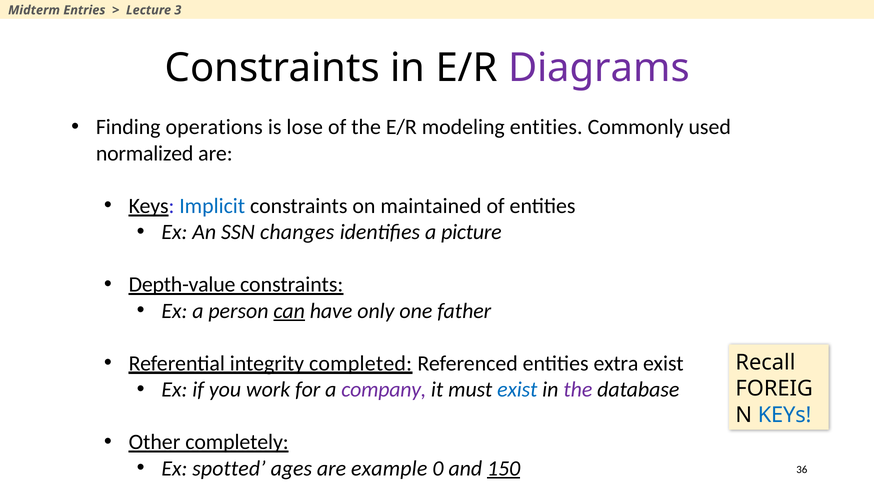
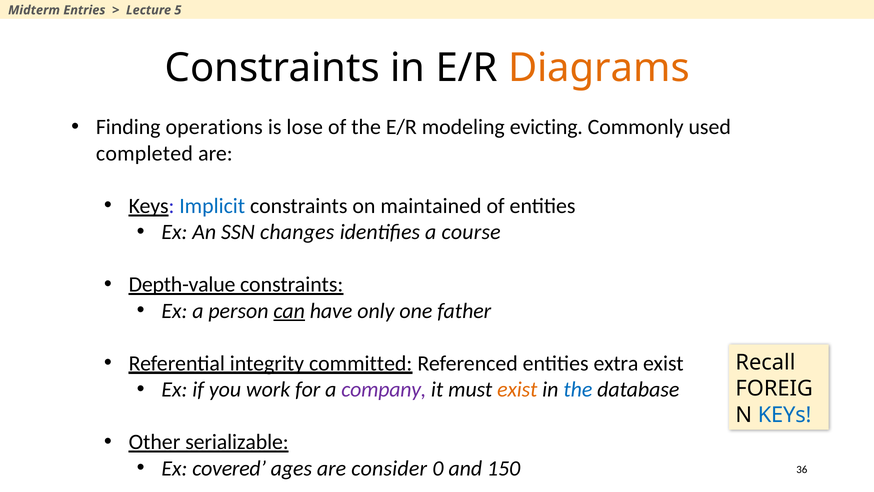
3: 3 -> 5 (178, 10)
Diagrams colour: purple -> orange (599, 68)
modeling entities: entities -> evicting (546, 127)
normalized: normalized -> completed (144, 153)
picture: picture -> course (471, 232)
completed: completed -> committed (361, 363)
exist colour: blue -> orange (517, 389)
the colour: purple -> blue (578, 389)
completely: completely -> serializable (237, 442)
spotted: spotted -> covered (229, 468)
example: example -> consider (389, 468)
150 underline: present -> none (504, 468)
